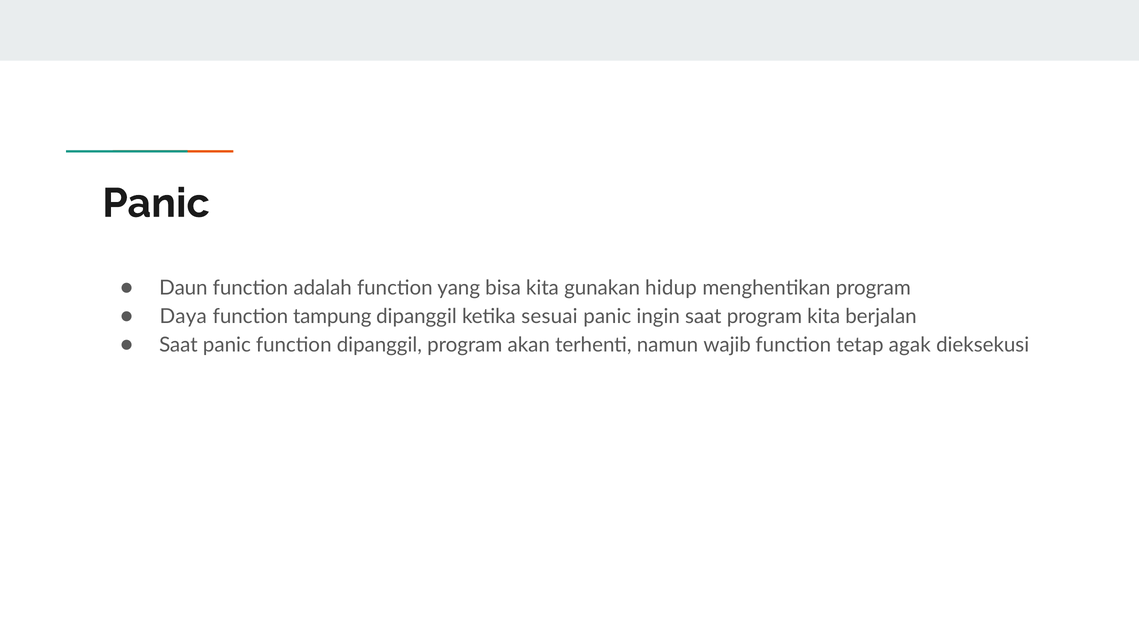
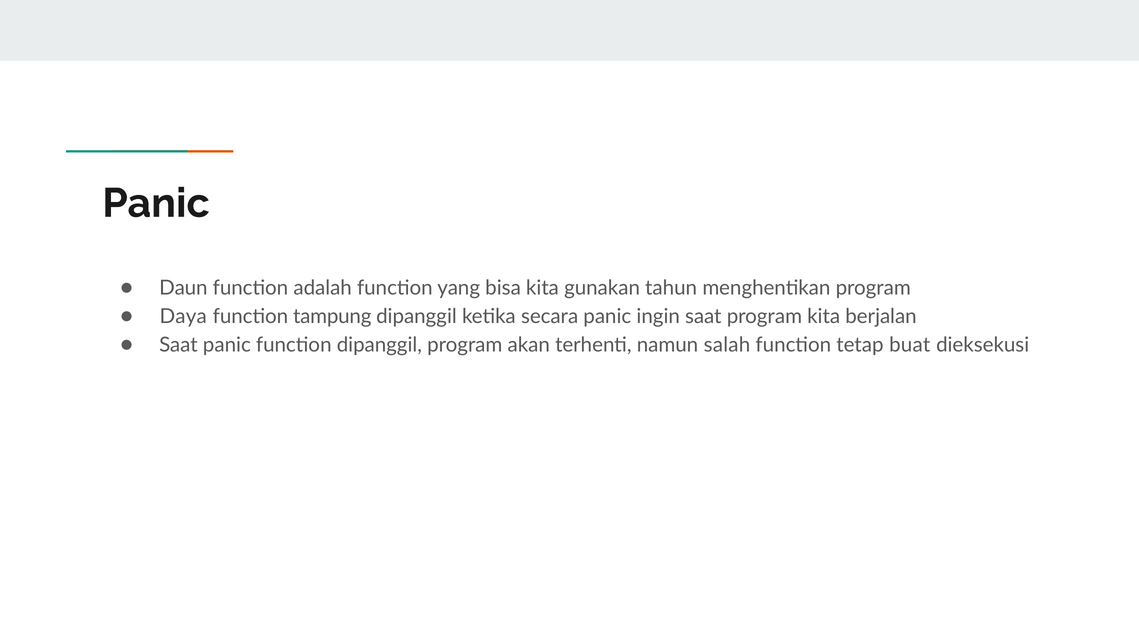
hidup: hidup -> tahun (671, 288)
sesuai: sesuai -> secara (550, 316)
wajib: wajib -> salah (727, 345)
agak: agak -> buat (910, 345)
